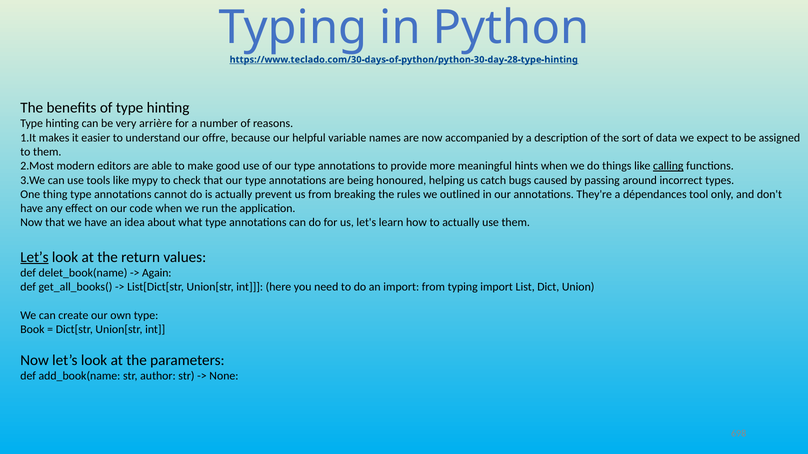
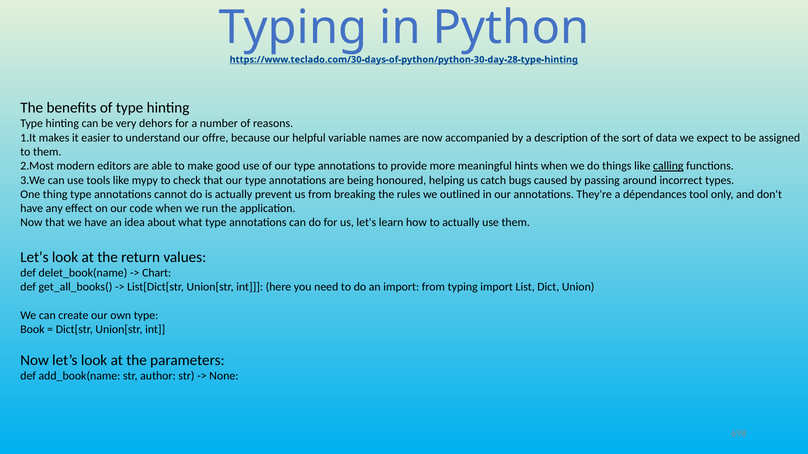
arrière: arrière -> dehors (156, 124)
Let’s underline: present -> none (34, 257)
Again: Again -> Chart (157, 273)
